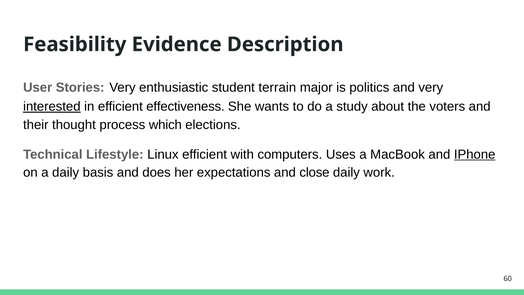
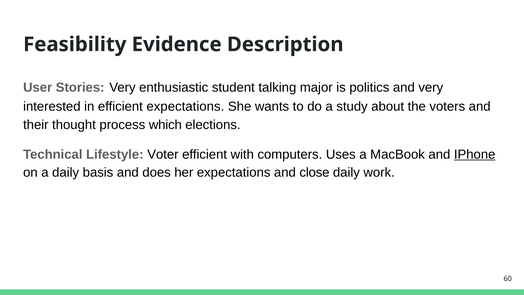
terrain: terrain -> talking (277, 88)
interested underline: present -> none (52, 107)
efficient effectiveness: effectiveness -> expectations (185, 107)
Linux: Linux -> Voter (163, 154)
